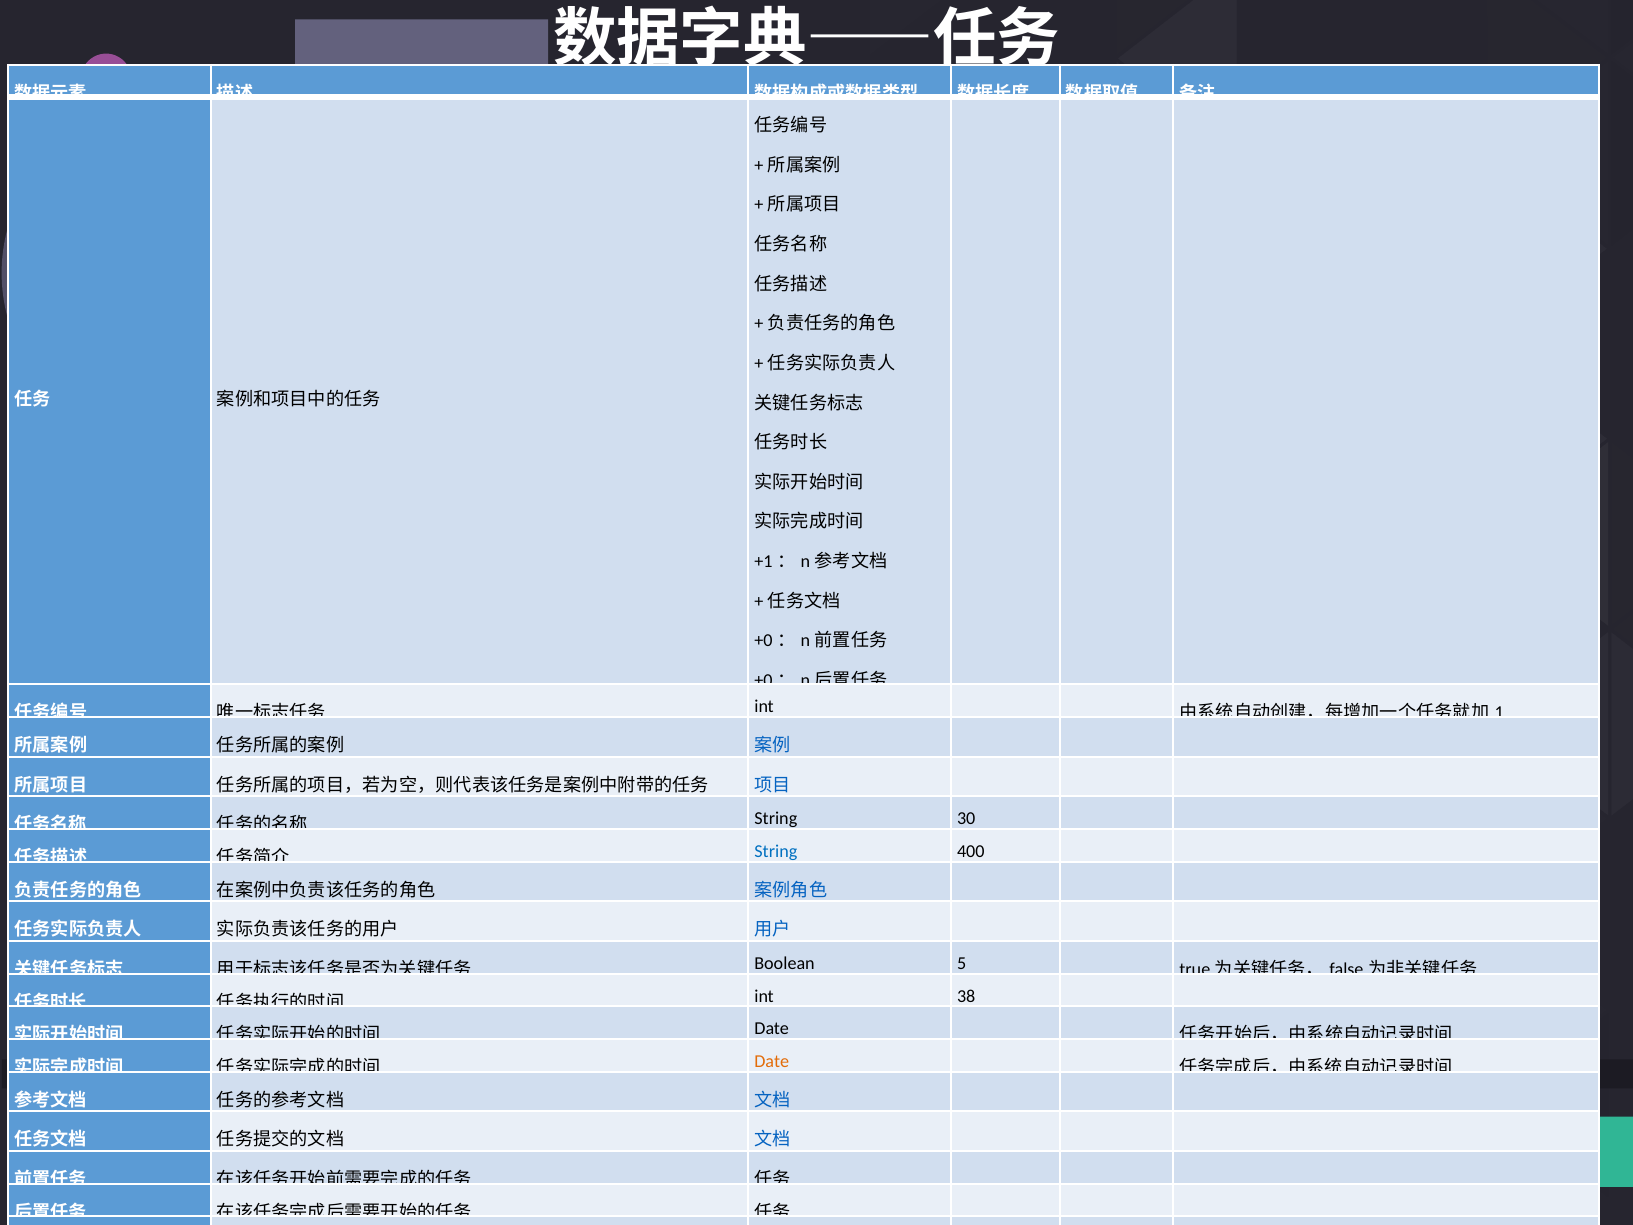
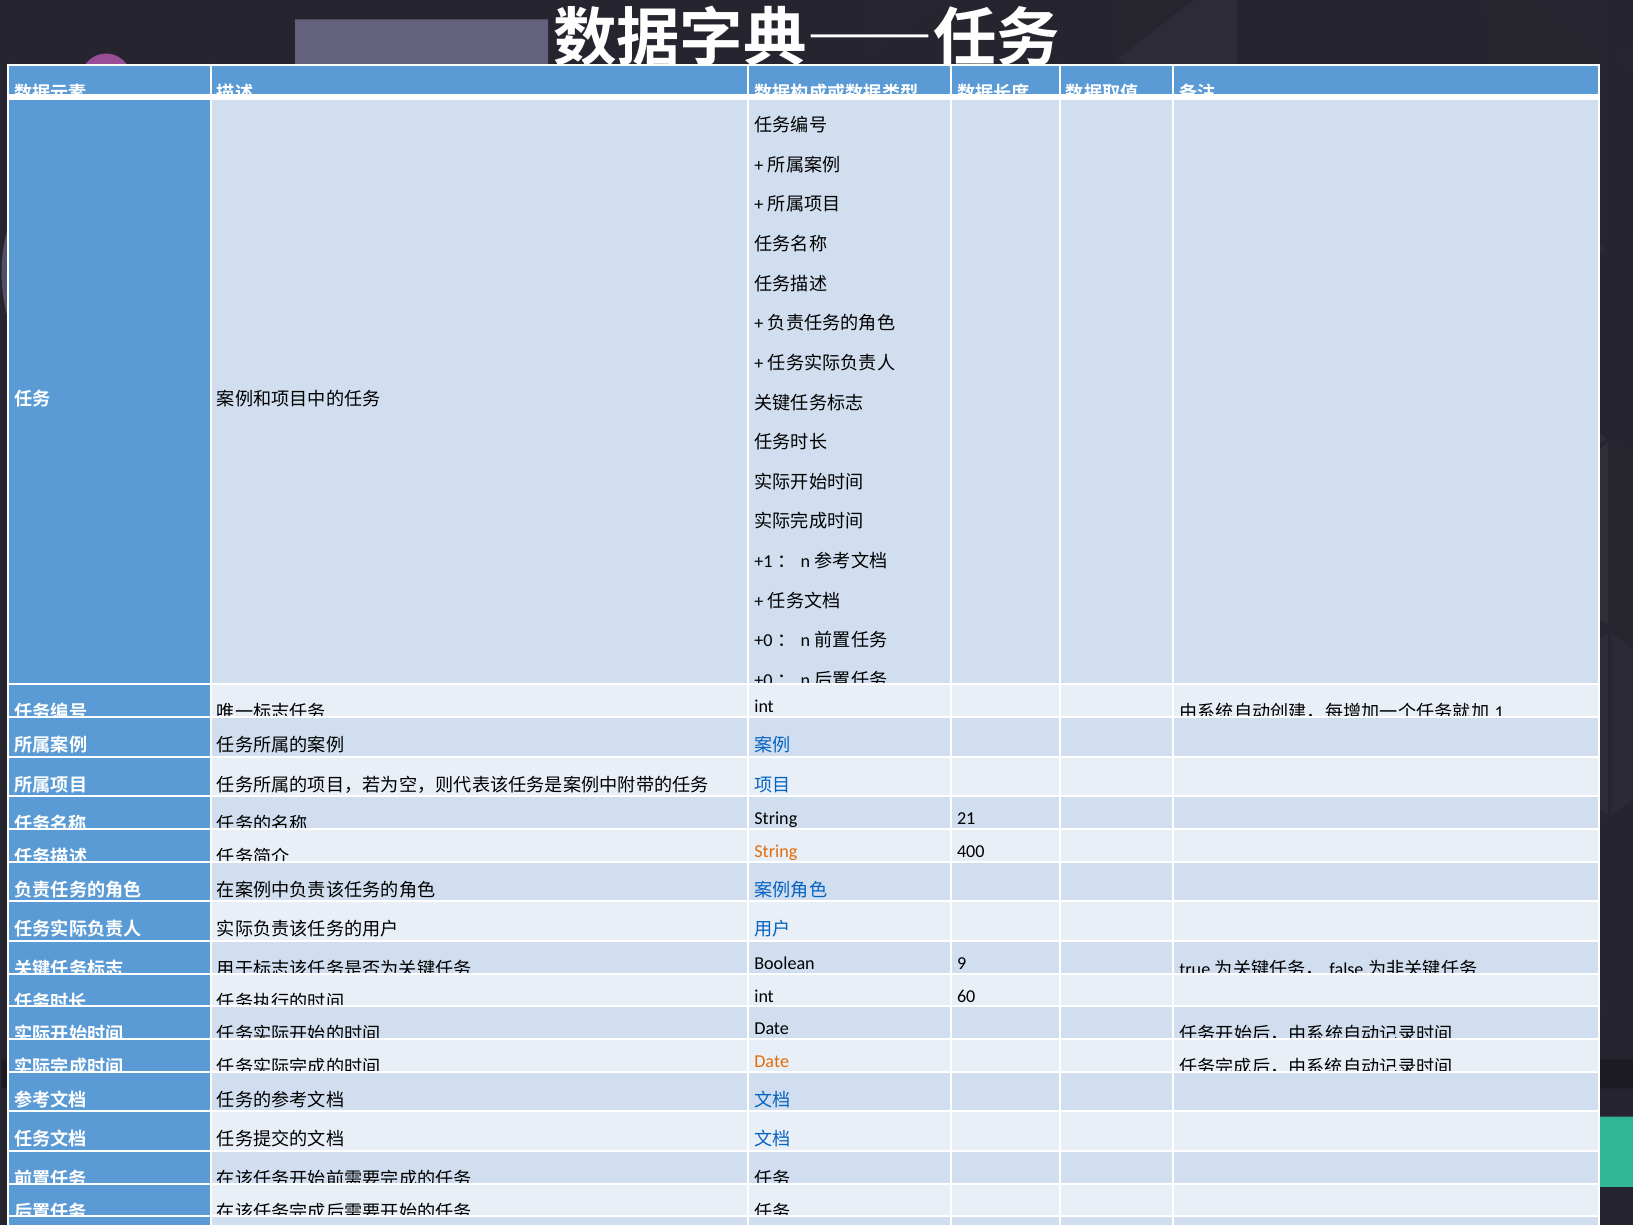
30: 30 -> 21 (966, 819)
String colour: blue -> orange (776, 851)
5: 5 -> 9 (962, 963)
38: 38 -> 60 (966, 996)
